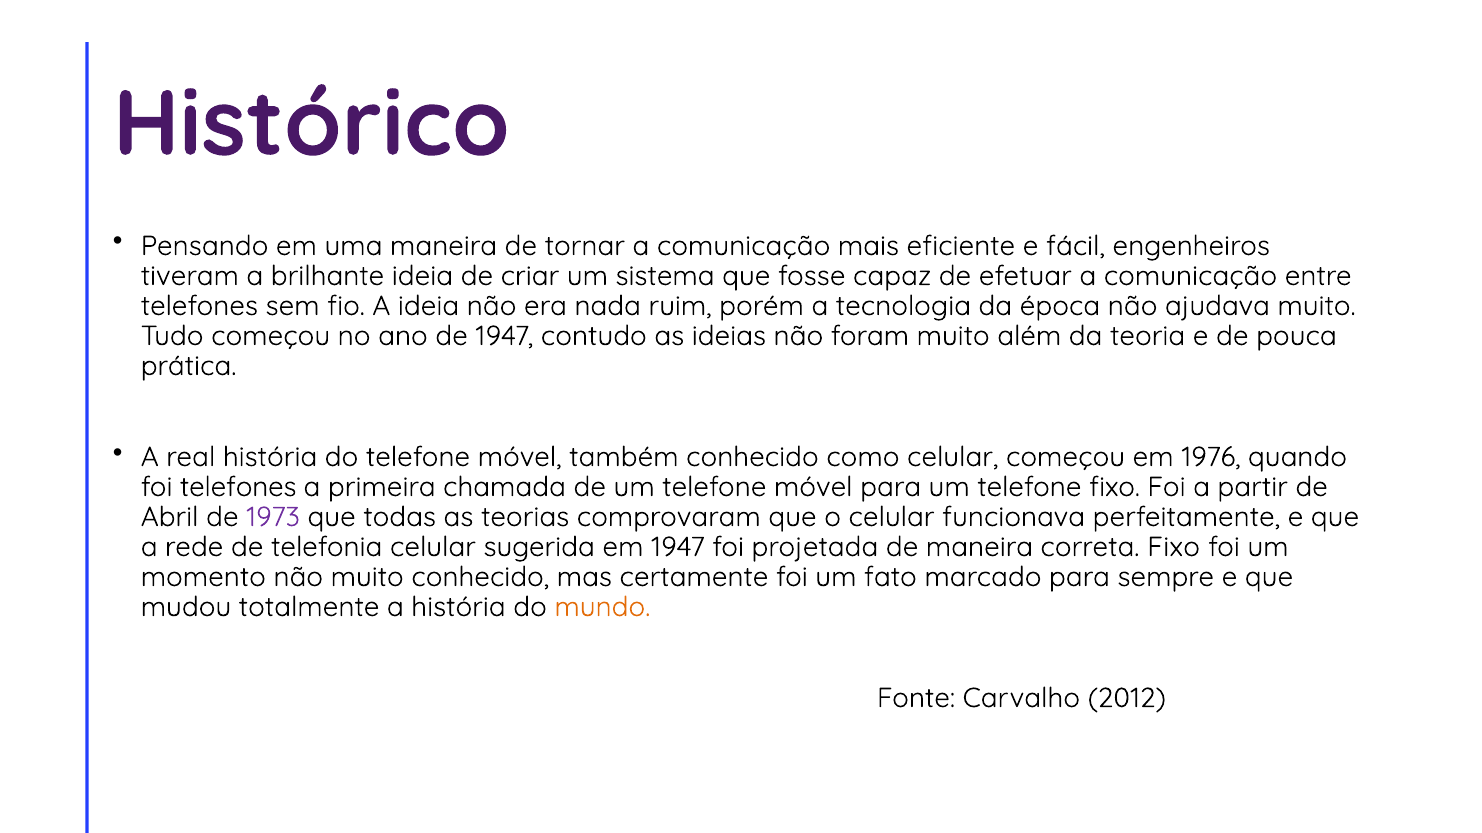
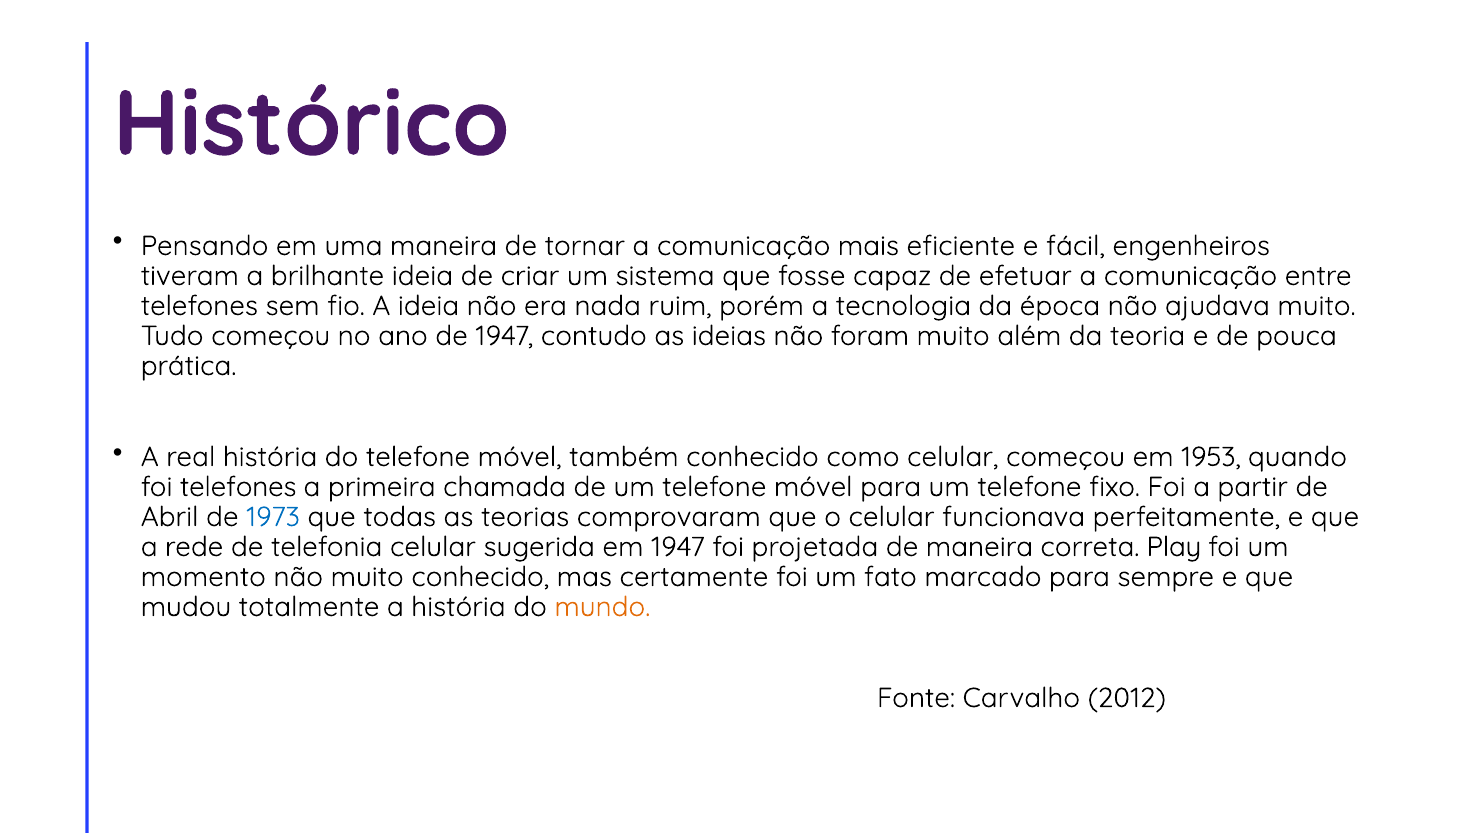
1976: 1976 -> 1953 (1211, 457)
1973 colour: purple -> blue (273, 517)
correta Fixo: Fixo -> Play (1174, 547)
